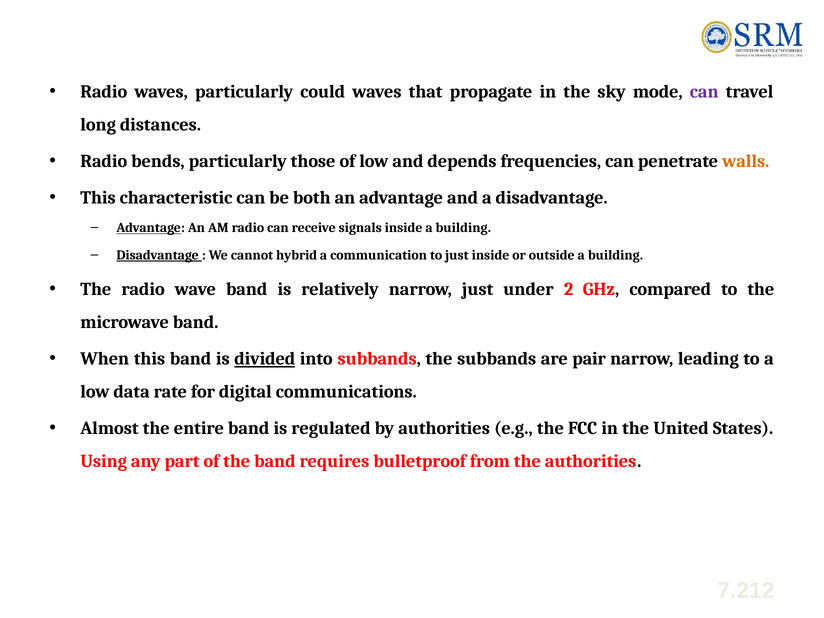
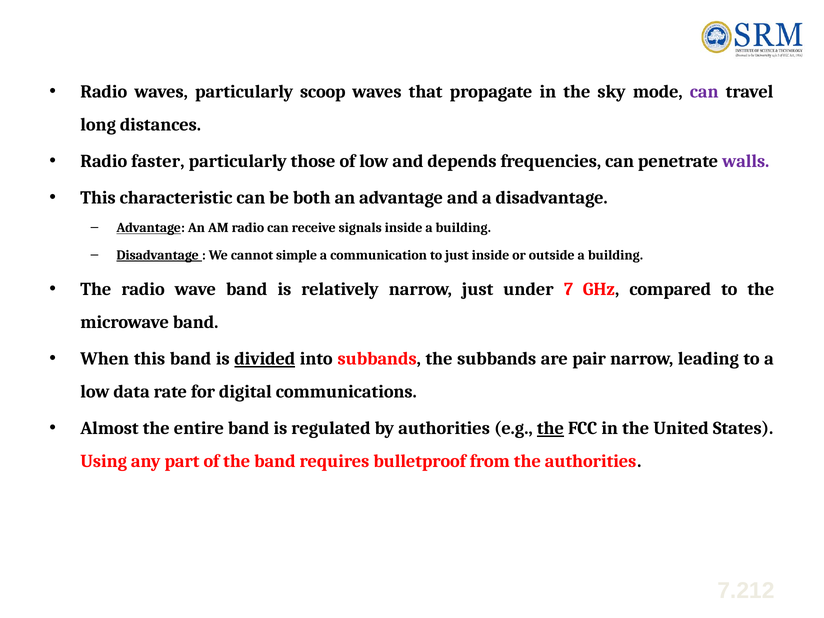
could: could -> scoop (323, 92)
bends: bends -> faster (158, 161)
walls colour: orange -> purple (746, 161)
hybrid: hybrid -> simple (297, 255)
2: 2 -> 7 (569, 289)
the underline: none -> present (550, 428)
